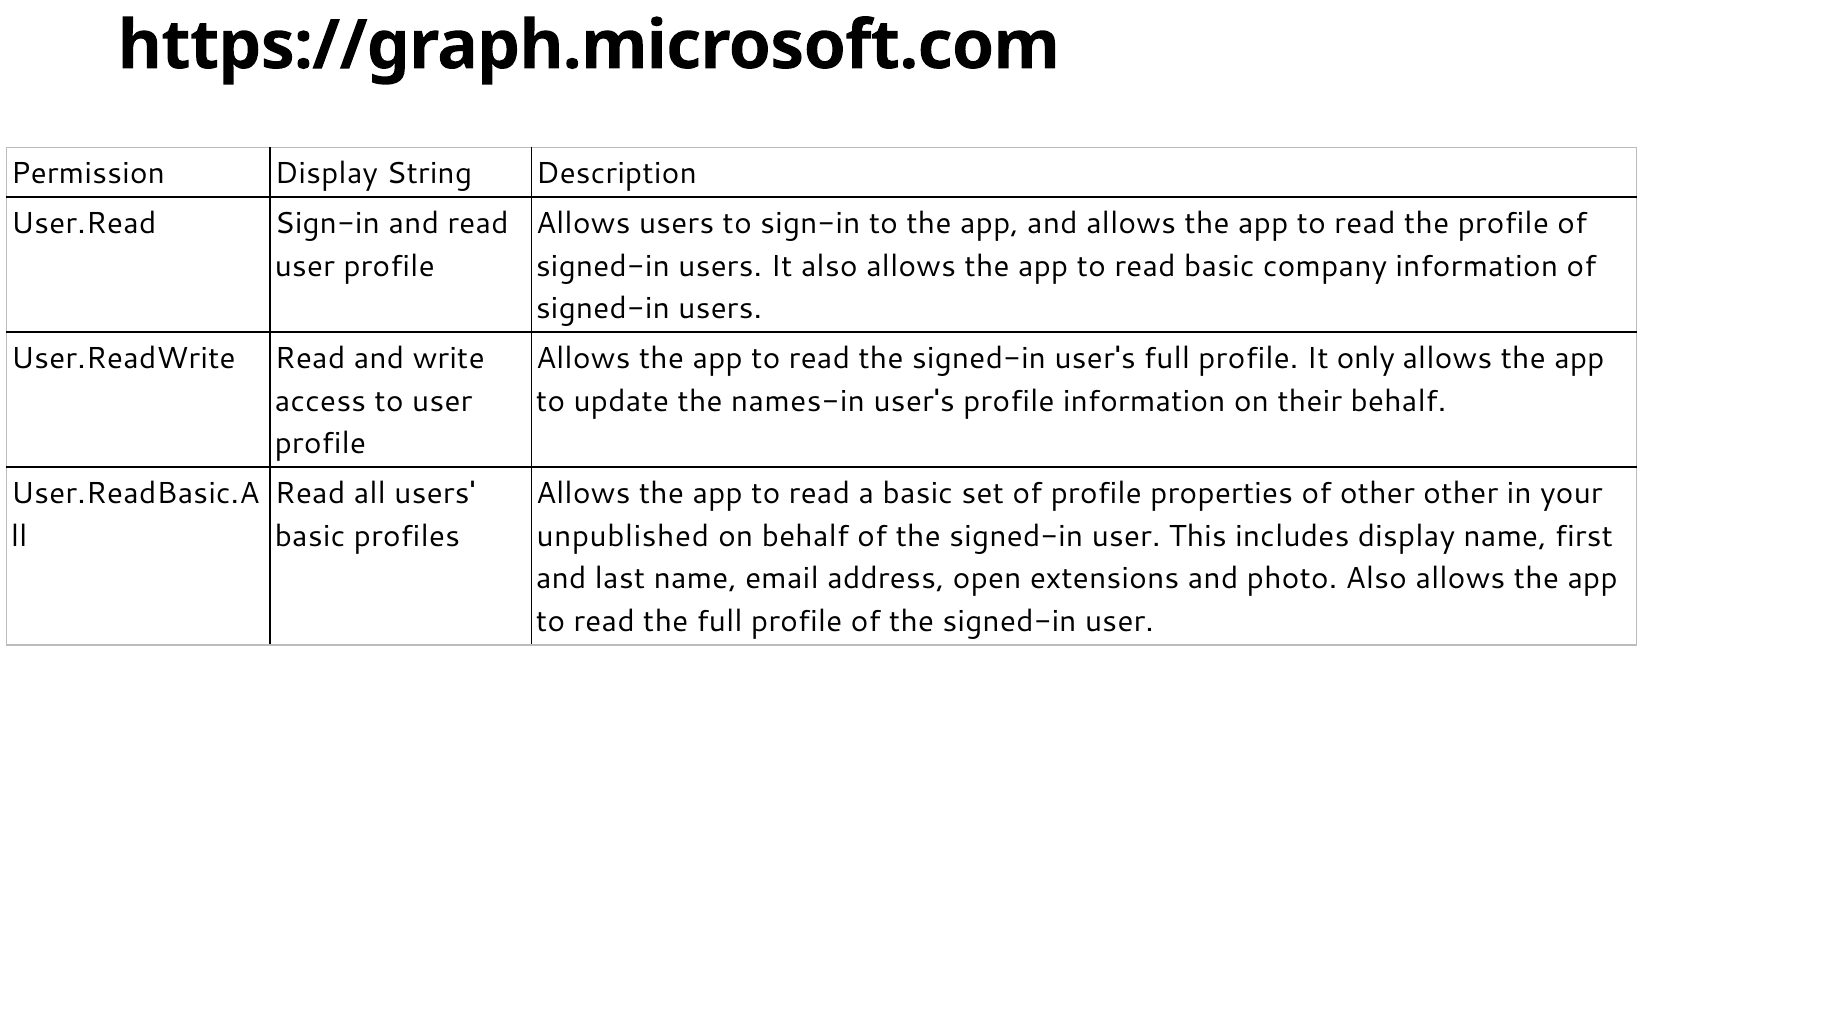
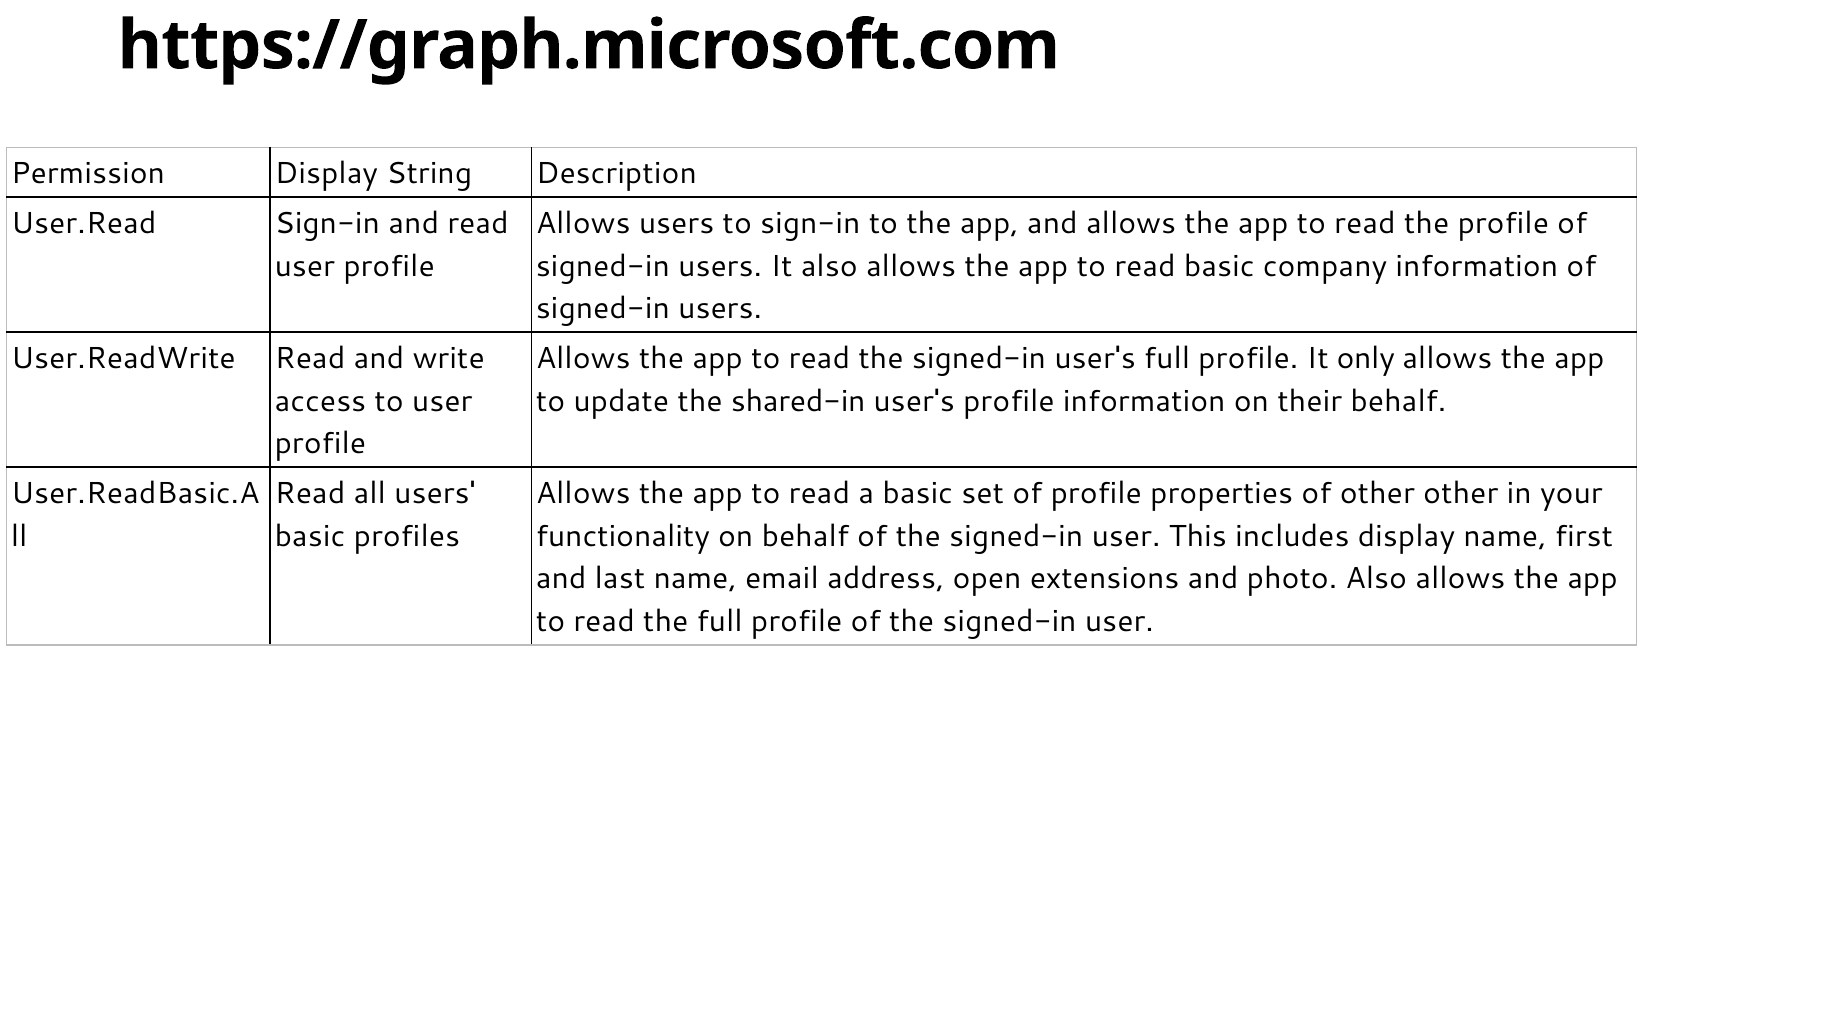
names-in: names-in -> shared-in (798, 401)
unpublished: unpublished -> functionality (623, 536)
